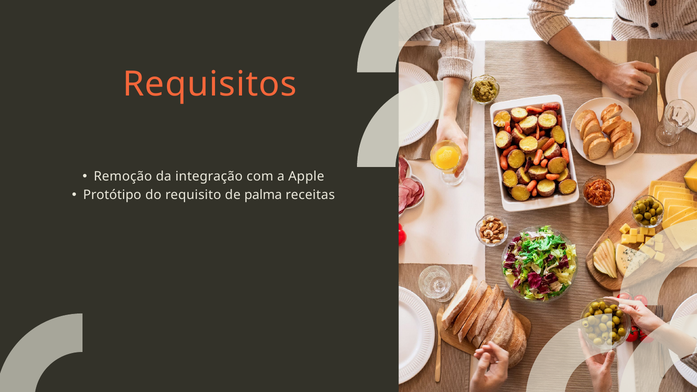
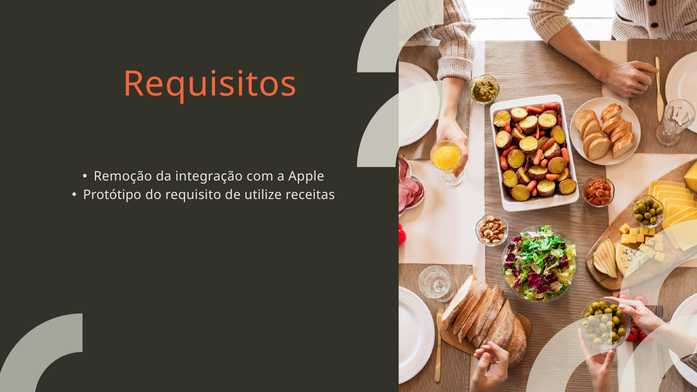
palma: palma -> utilize (263, 195)
